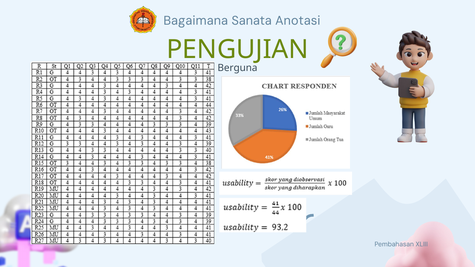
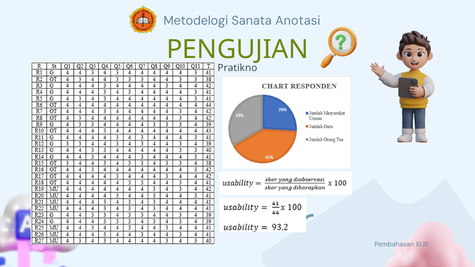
Bagaimana: Bagaimana -> Metodelogi (196, 21)
Berguna: Berguna -> Pratikno (237, 68)
